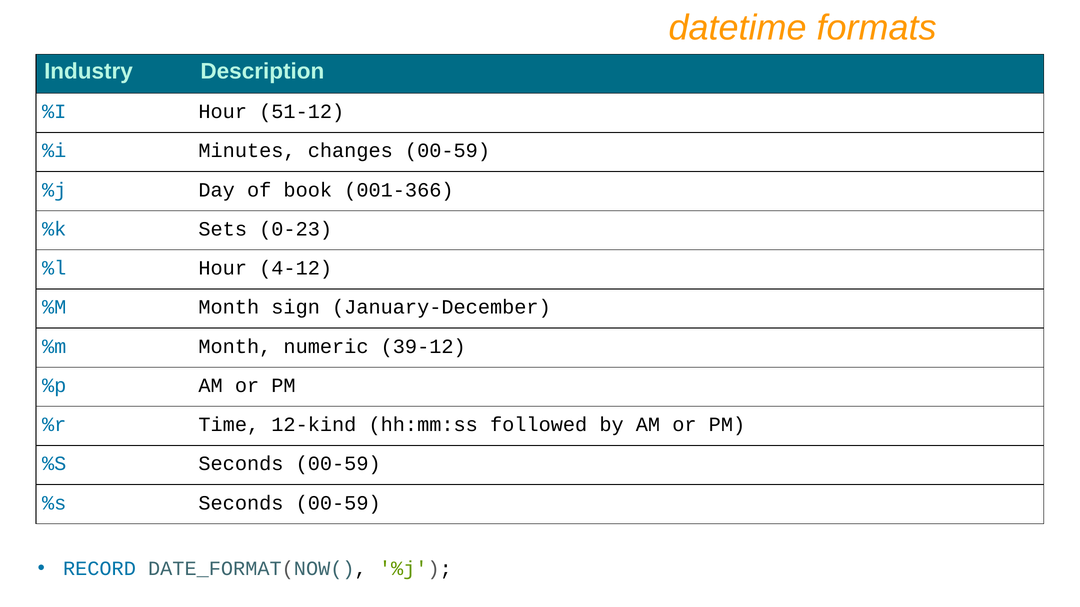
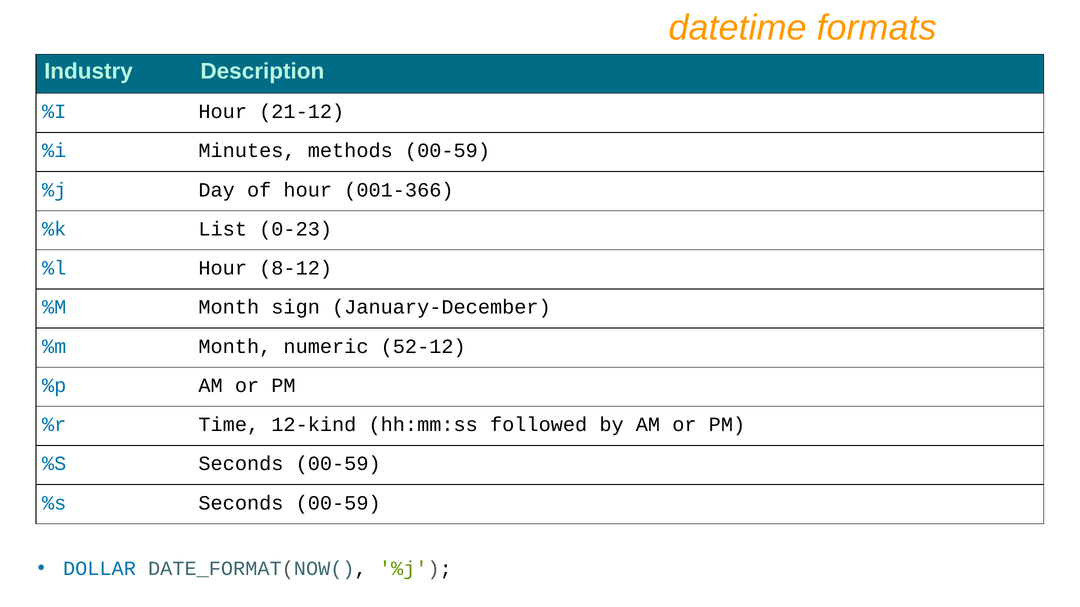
51-12: 51-12 -> 21-12 (302, 112)
changes: changes -> methods (350, 151)
of book: book -> hour (308, 190)
Sets: Sets -> List (223, 229)
4-12: 4-12 -> 8-12 (296, 268)
39-12: 39-12 -> 52-12 (423, 347)
RECORD: RECORD -> DOLLAR (99, 569)
